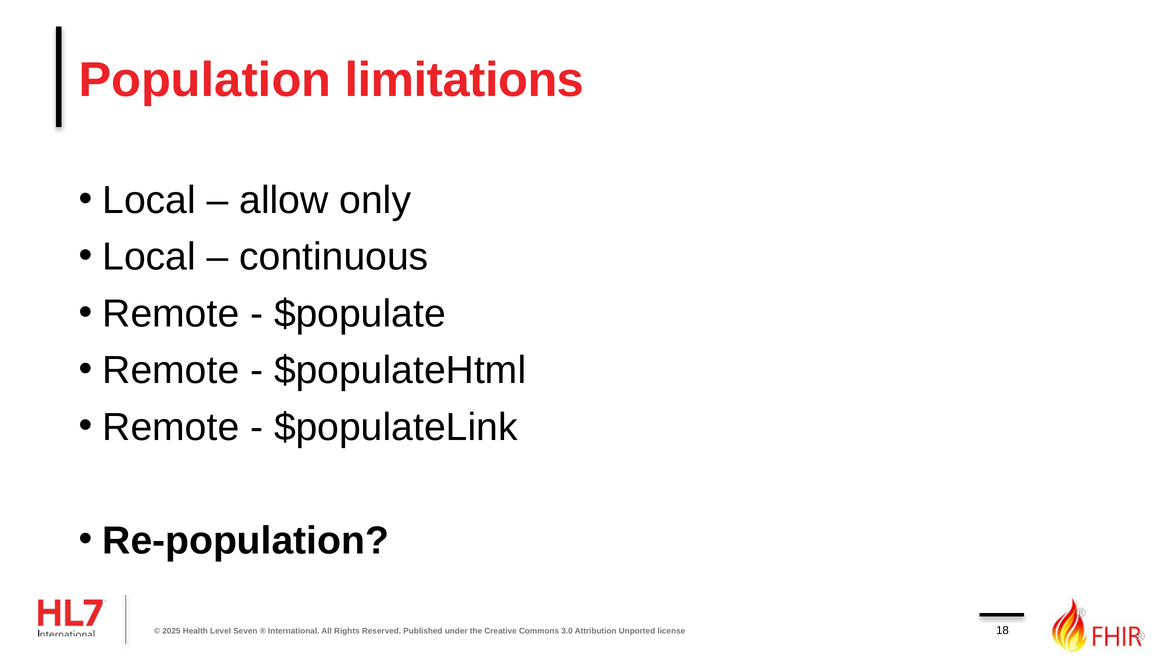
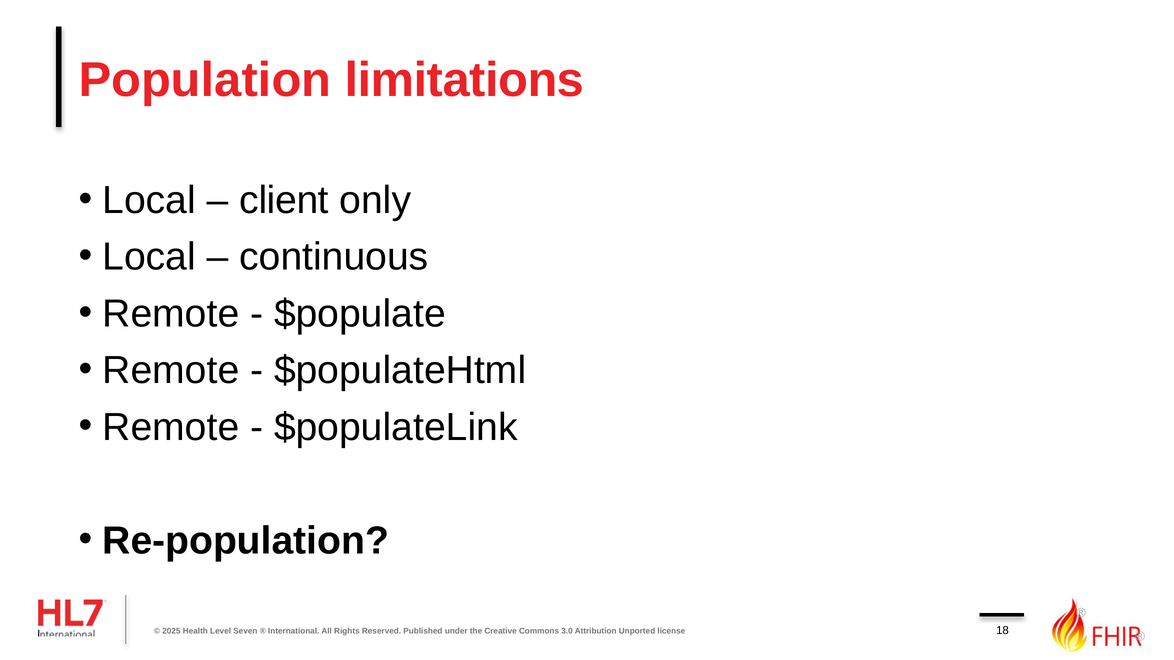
allow: allow -> client (284, 200)
